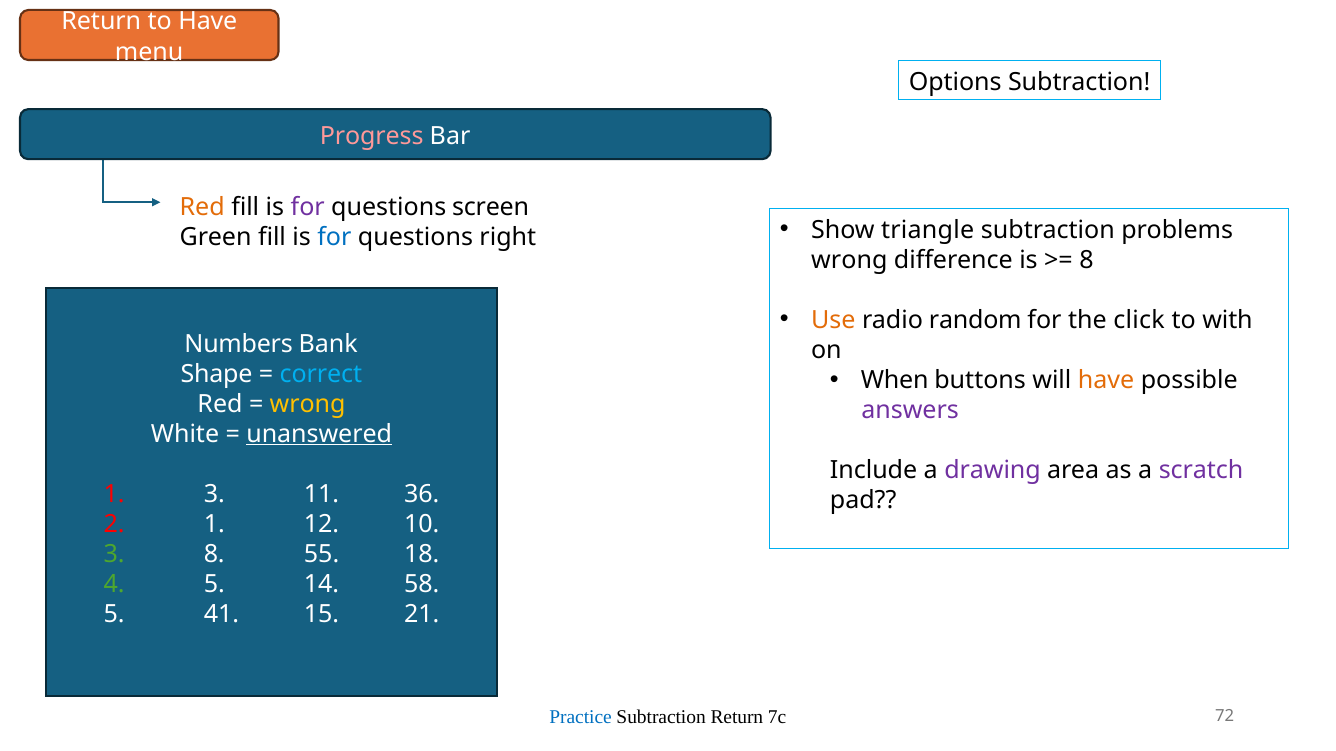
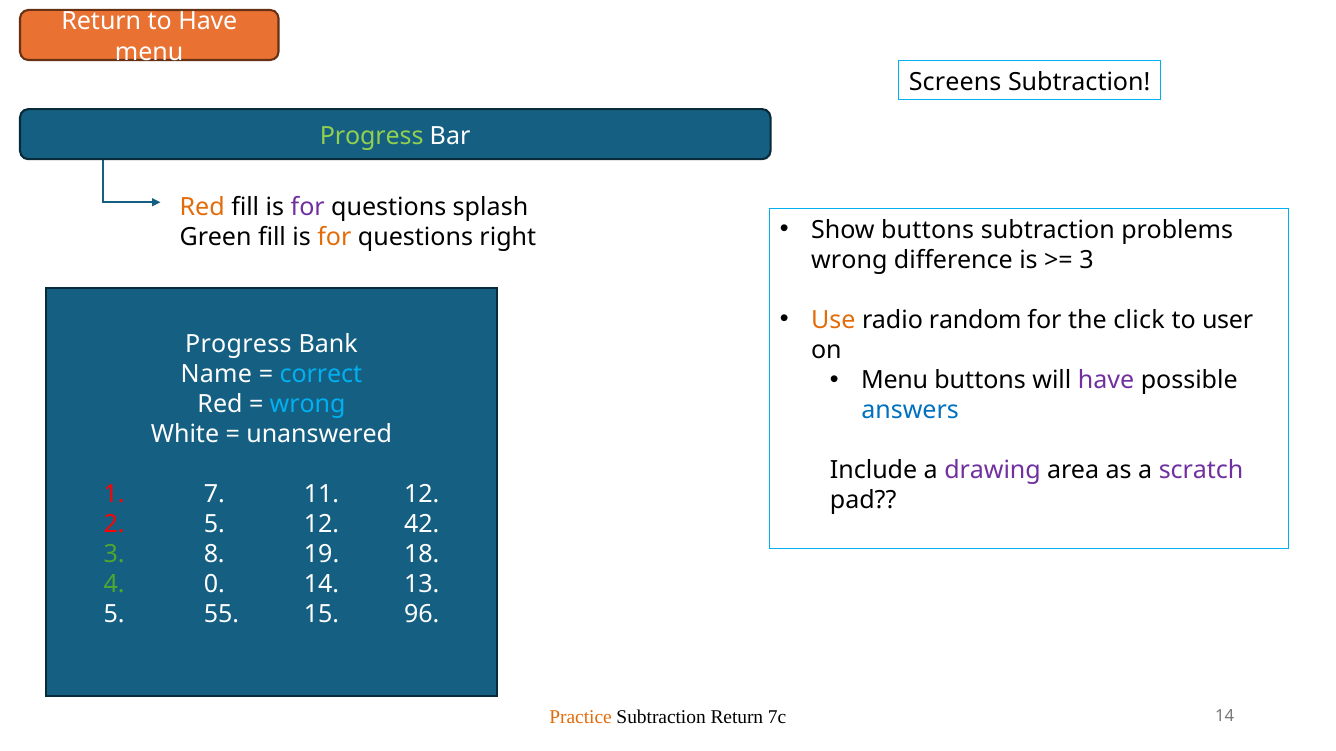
Options: Options -> Screens (955, 82)
Progress colour: pink -> light green (372, 136)
screen: screen -> splash (490, 207)
Show triangle: triangle -> buttons (928, 230)
for colour: blue -> orange (334, 237)
8: 8 -> 3 (1086, 260)
with: with -> user (1228, 320)
Numbers: Numbers -> Progress (238, 344)
Shape: Shape -> Name (216, 374)
When: When -> Menu (895, 380)
have colour: orange -> purple (1106, 380)
wrong colour: yellow -> light blue (308, 404)
answers colour: purple -> blue (910, 410)
unanswered underline: present -> none (319, 434)
1 3: 3 -> 7 (214, 494)
11 36: 36 -> 12 (422, 494)
2 1: 1 -> 5 (214, 524)
10: 10 -> 42 (422, 524)
55: 55 -> 19 (322, 554)
4 5: 5 -> 0 (214, 584)
58: 58 -> 13 (422, 584)
41: 41 -> 55 (221, 615)
21: 21 -> 96 (422, 615)
Practice colour: blue -> orange (581, 718)
7c 72: 72 -> 14 (1225, 716)
